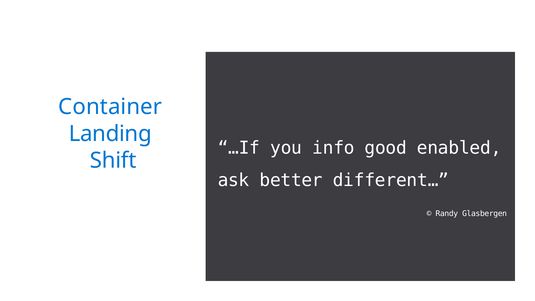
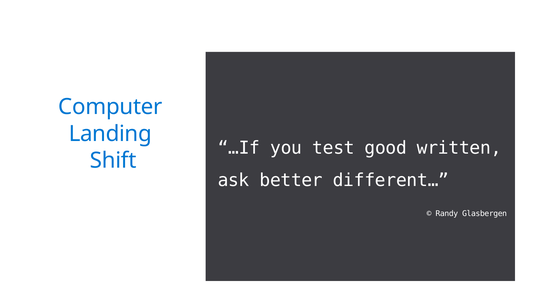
Container: Container -> Computer (110, 107)
info: info -> test (333, 148)
enabled: enabled -> written (459, 148)
